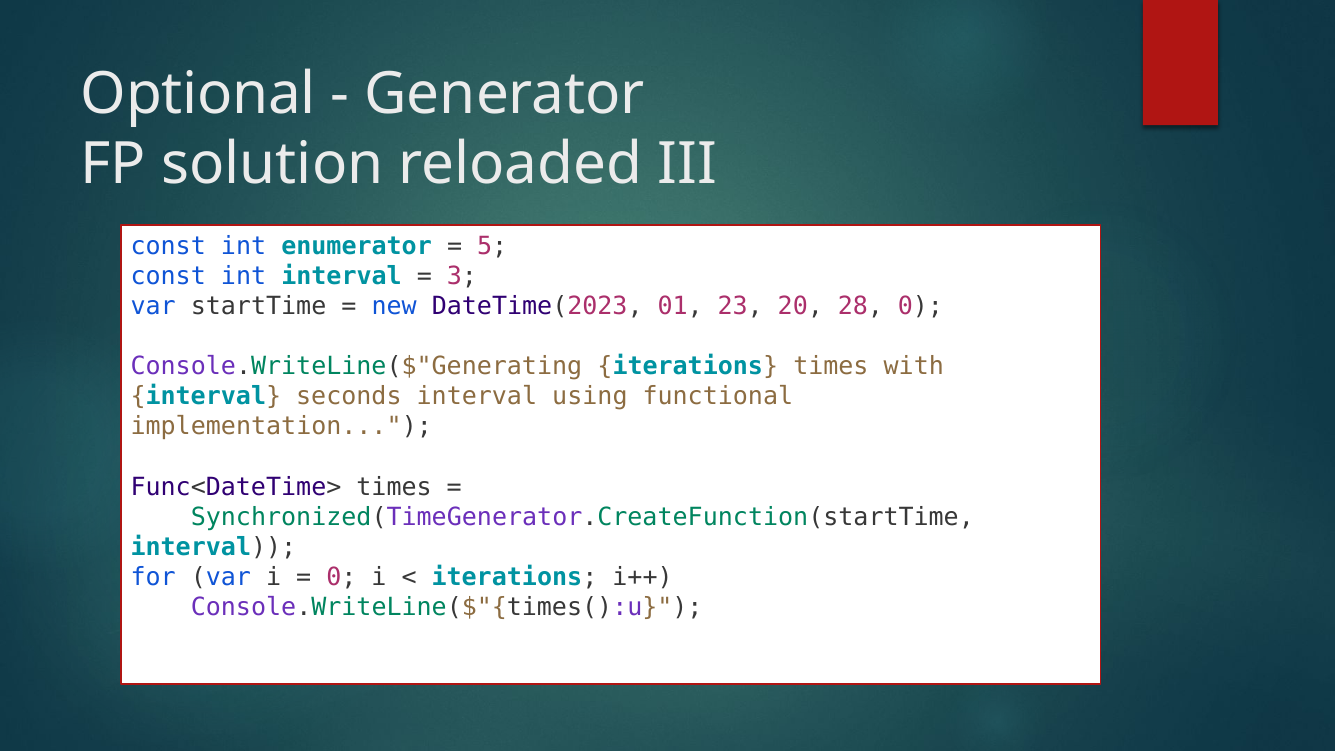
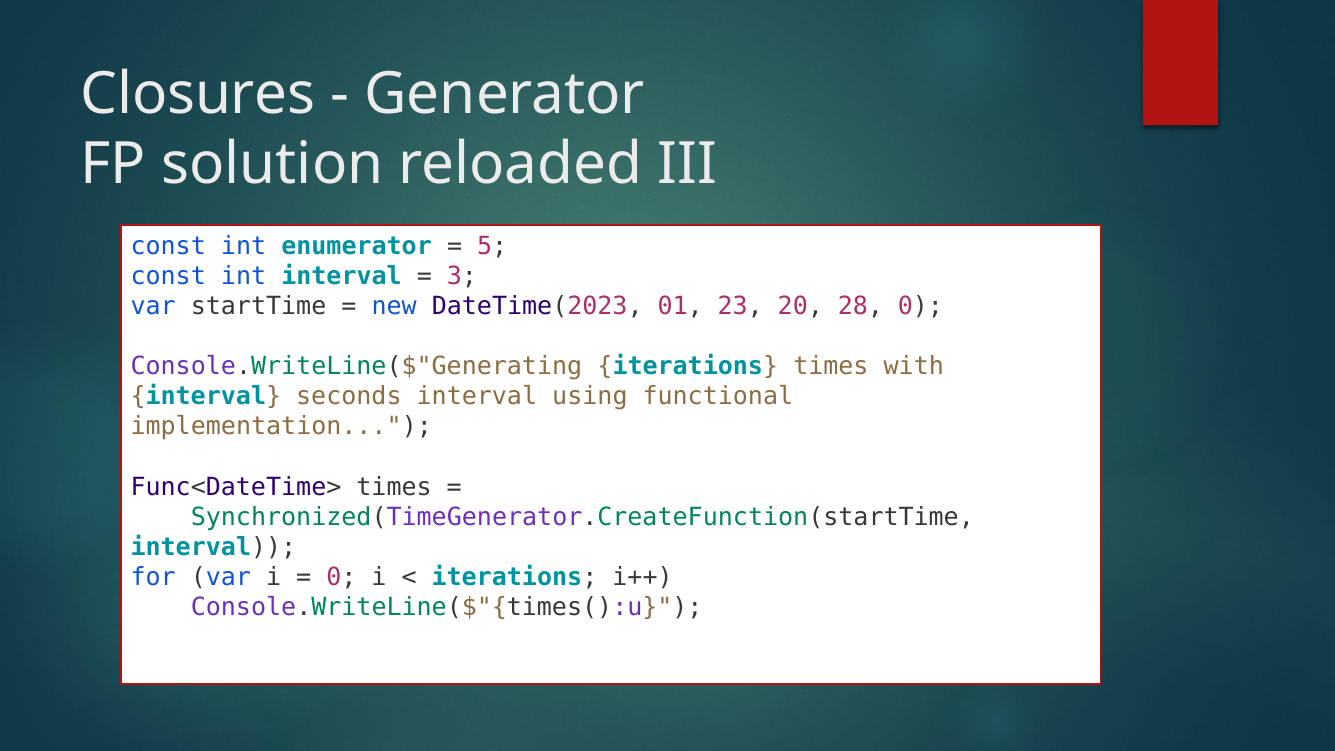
Optional: Optional -> Closures (198, 94)
